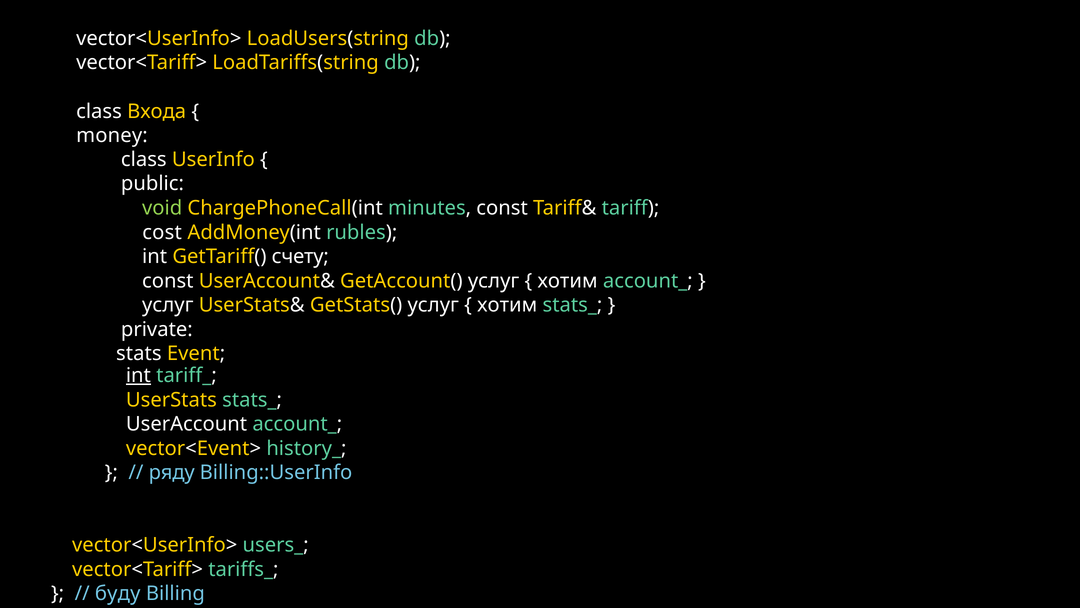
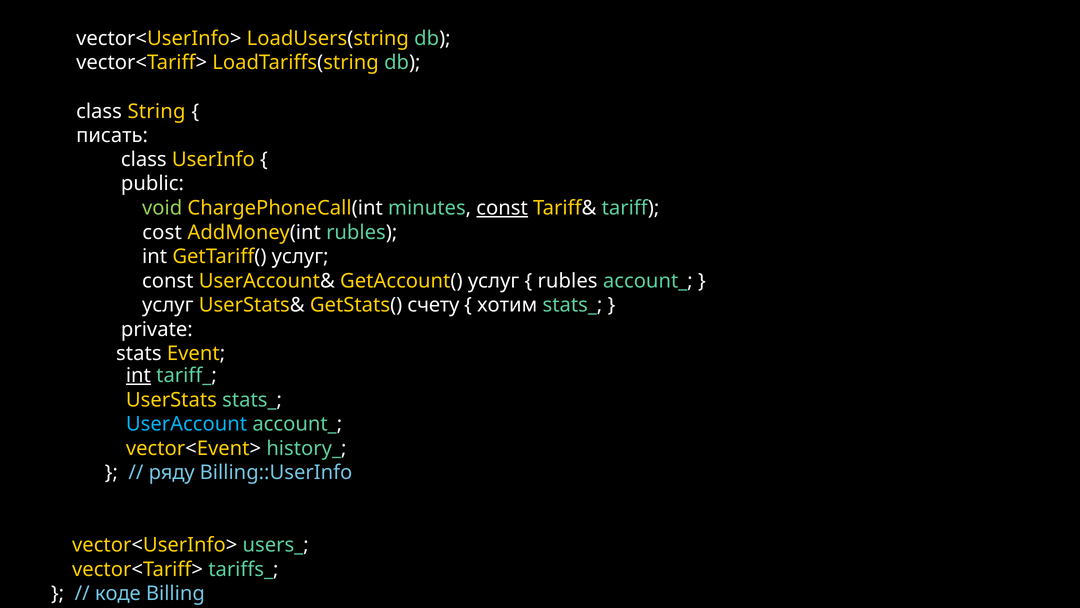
Входа: Входа -> String (157, 111)
money: money -> писать (112, 136)
const underline: none -> present (502, 208)
GetTariff( счету: счету -> услуг (300, 256)
хотим: хотим -> rubles (568, 281)
GetStats( услуг: услуг -> счету (433, 305)
UserAccount colour: white -> light blue (187, 424)
буду: буду -> коде (118, 593)
